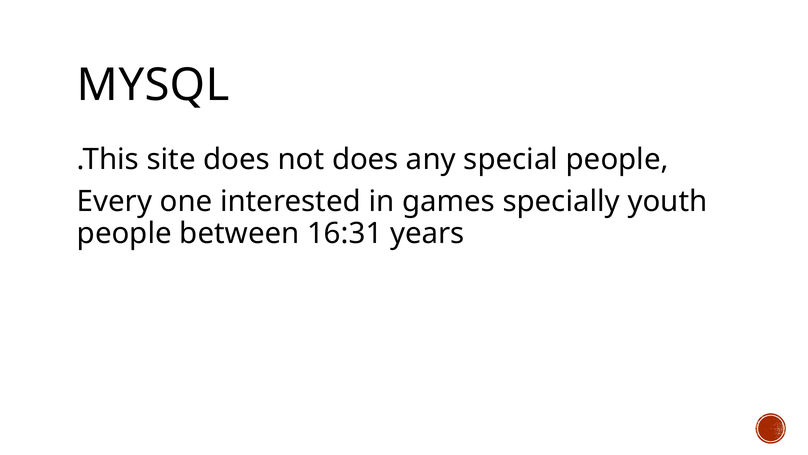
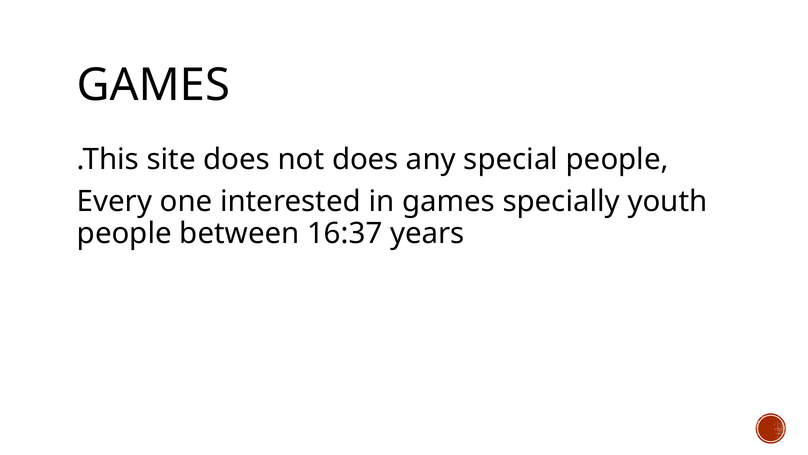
MYSQL: MYSQL -> GAMES (153, 85)
16:31: 16:31 -> 16:37 (345, 233)
